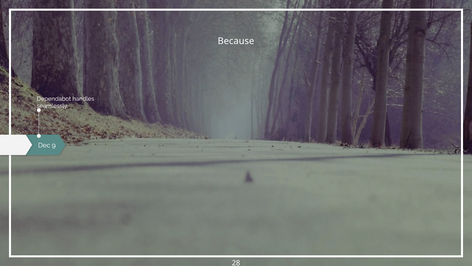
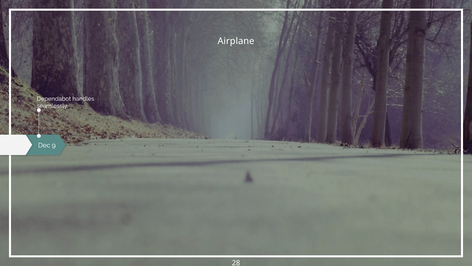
Because: Because -> Airplane (236, 41)
